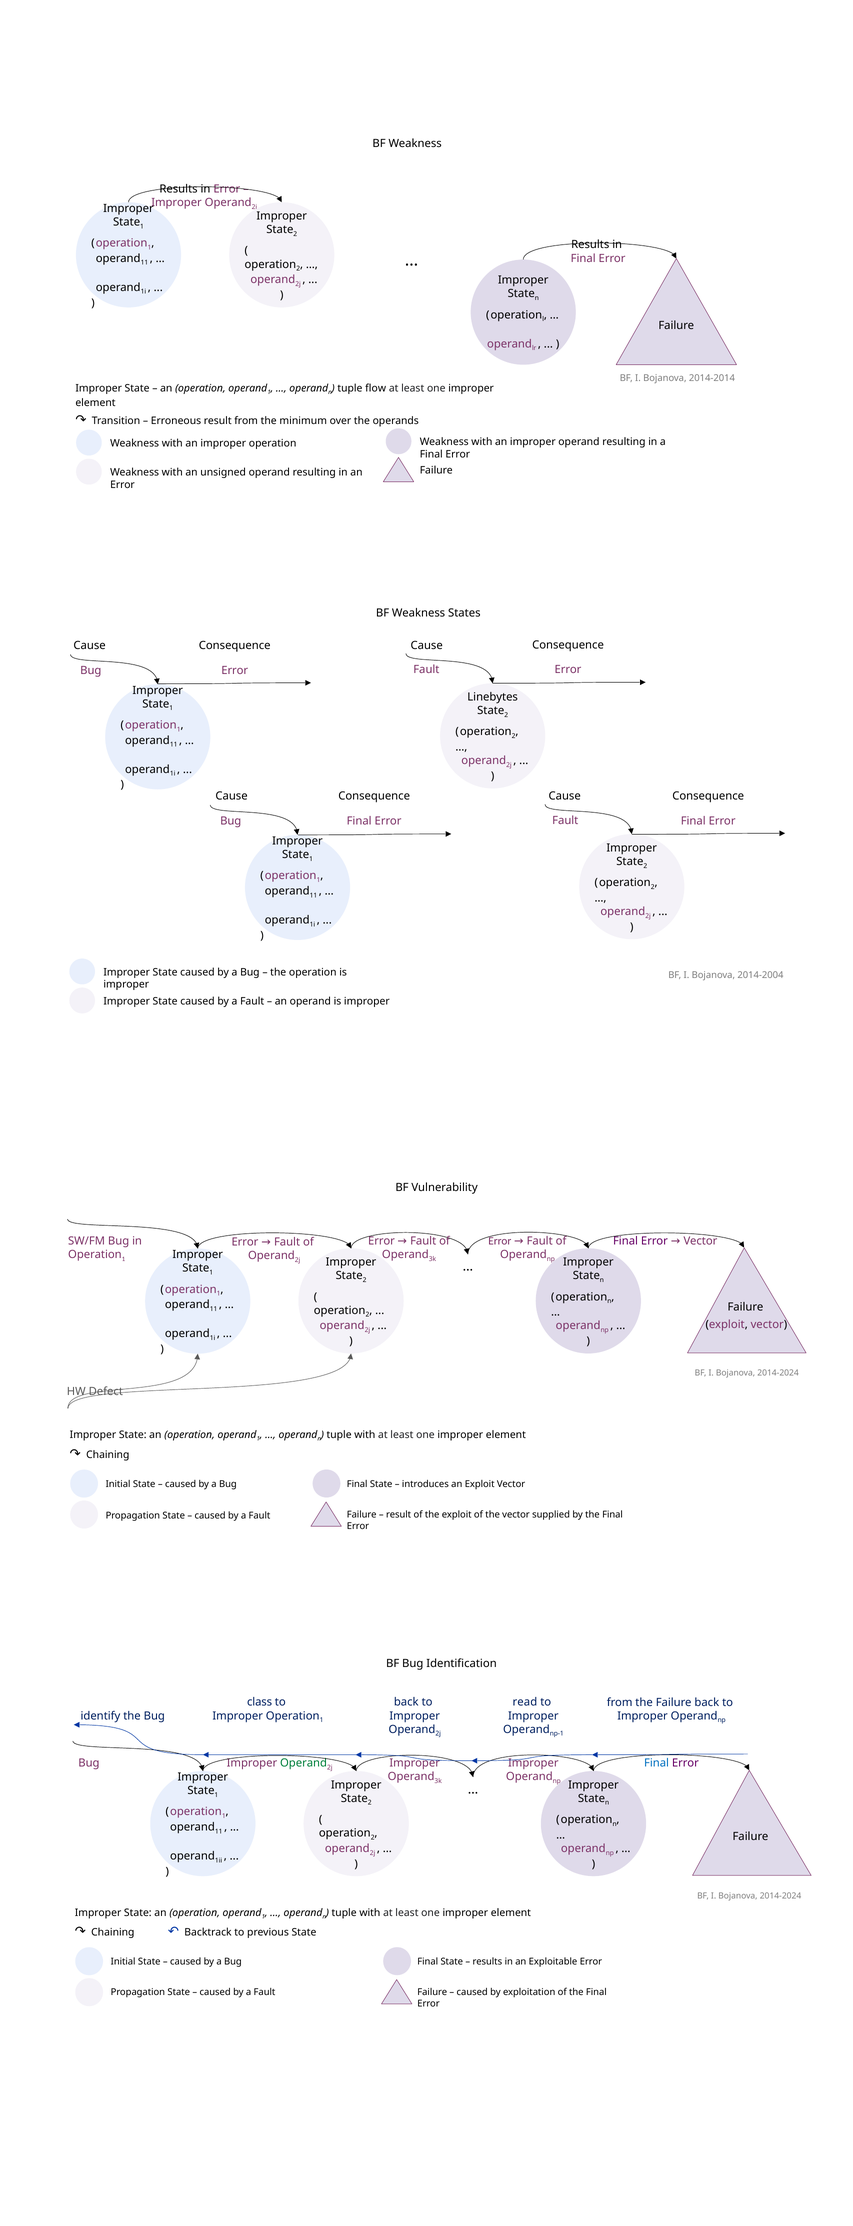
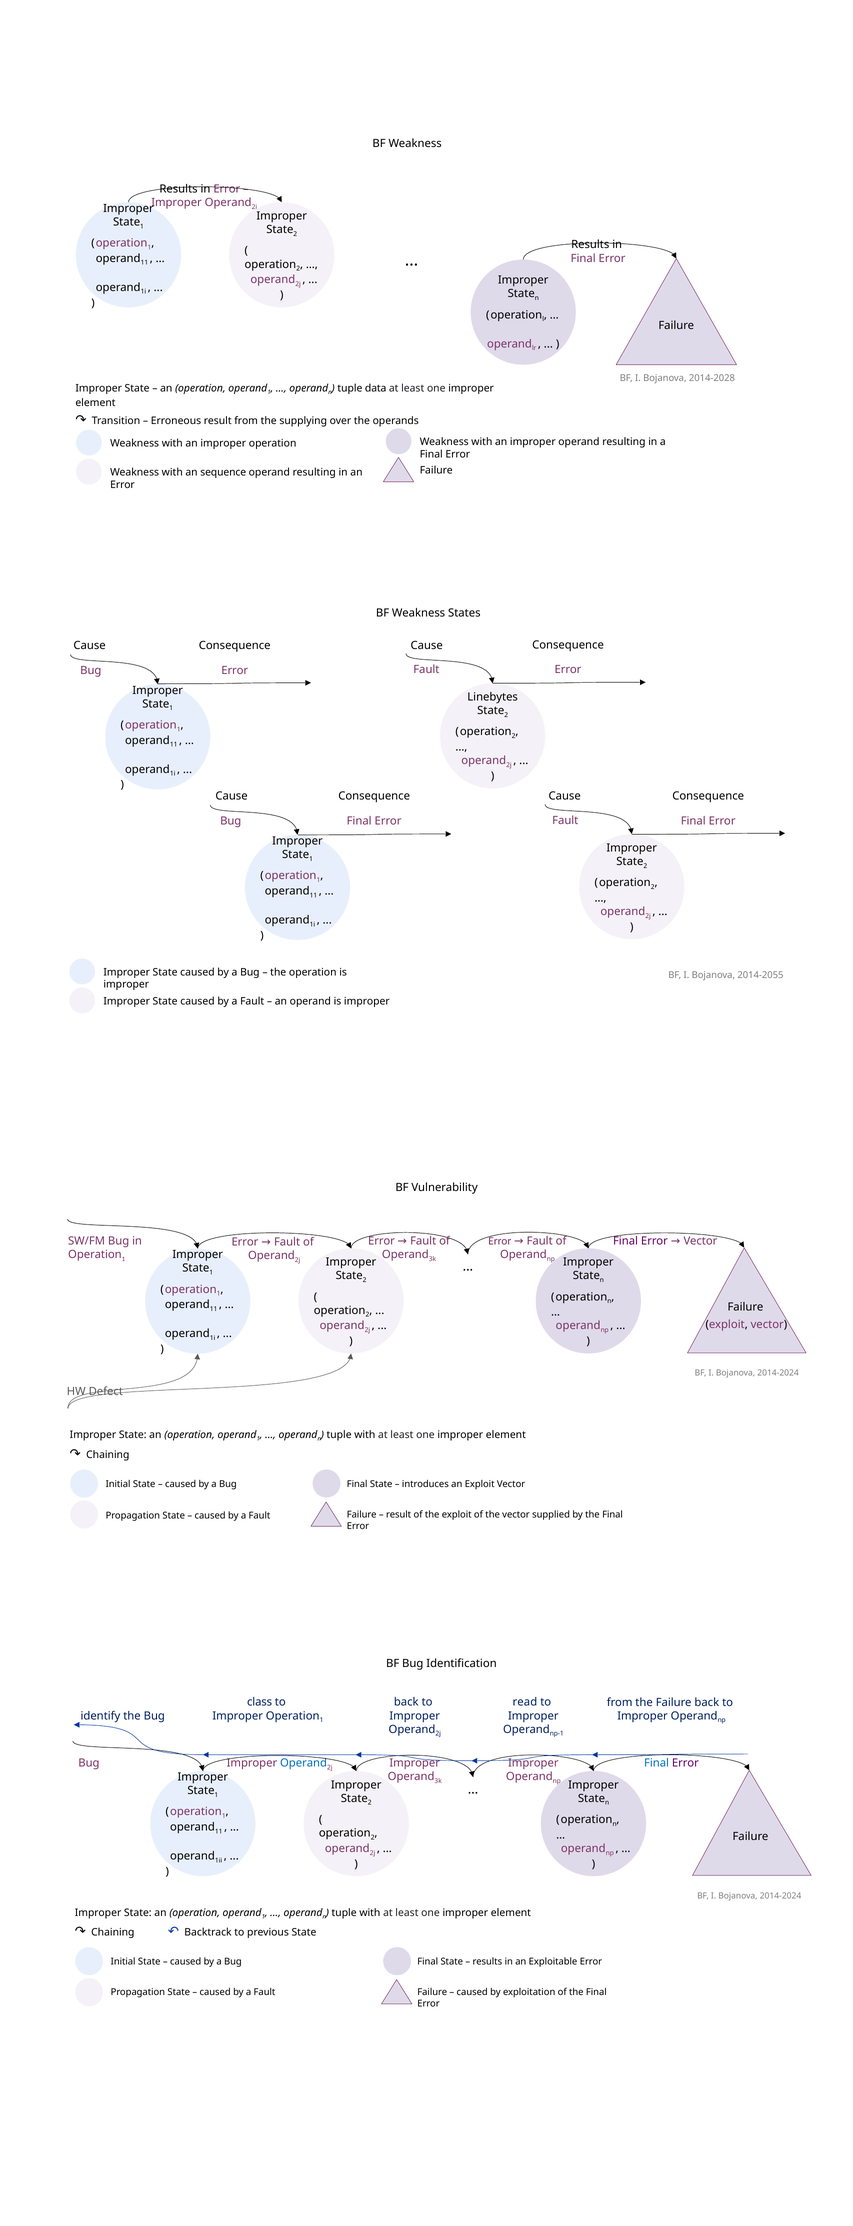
2014-2014: 2014-2014 -> 2014-2028 (712, 378)
flow: flow -> data (376, 388)
minimum: minimum -> supplying (303, 421)
unsigned: unsigned -> sequence (223, 472)
2014-2004: 2014-2004 -> 2014-2055 (760, 975)
Operand colour: green -> blue (304, 1763)
